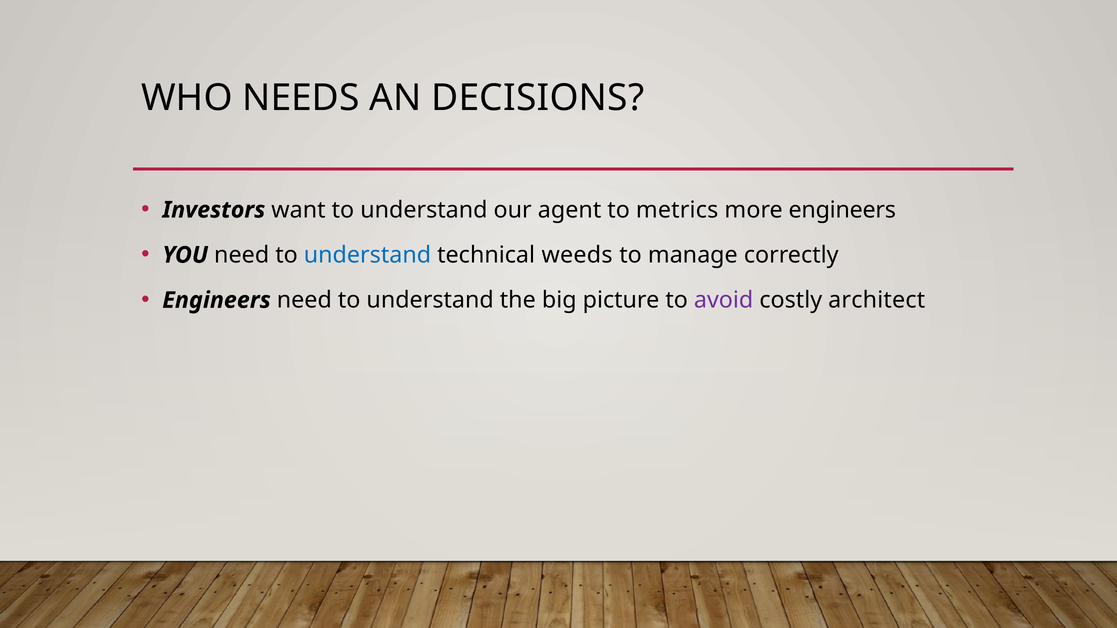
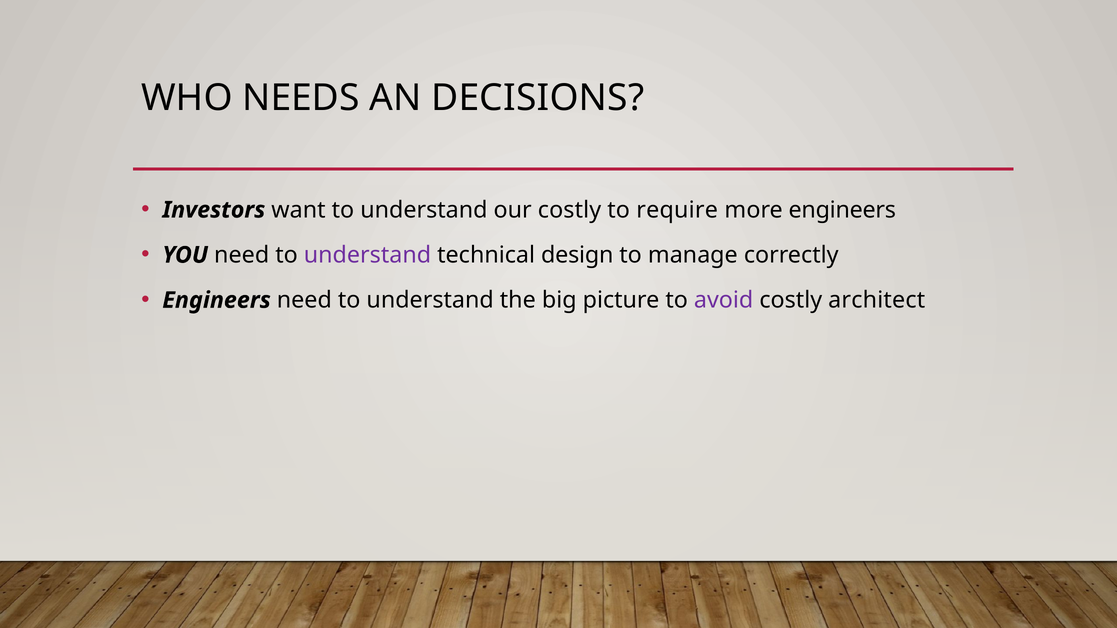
our agent: agent -> costly (570, 210)
metrics: metrics -> require (677, 210)
understand colour: blue -> purple (367, 255)
weeds: weeds -> design (577, 255)
